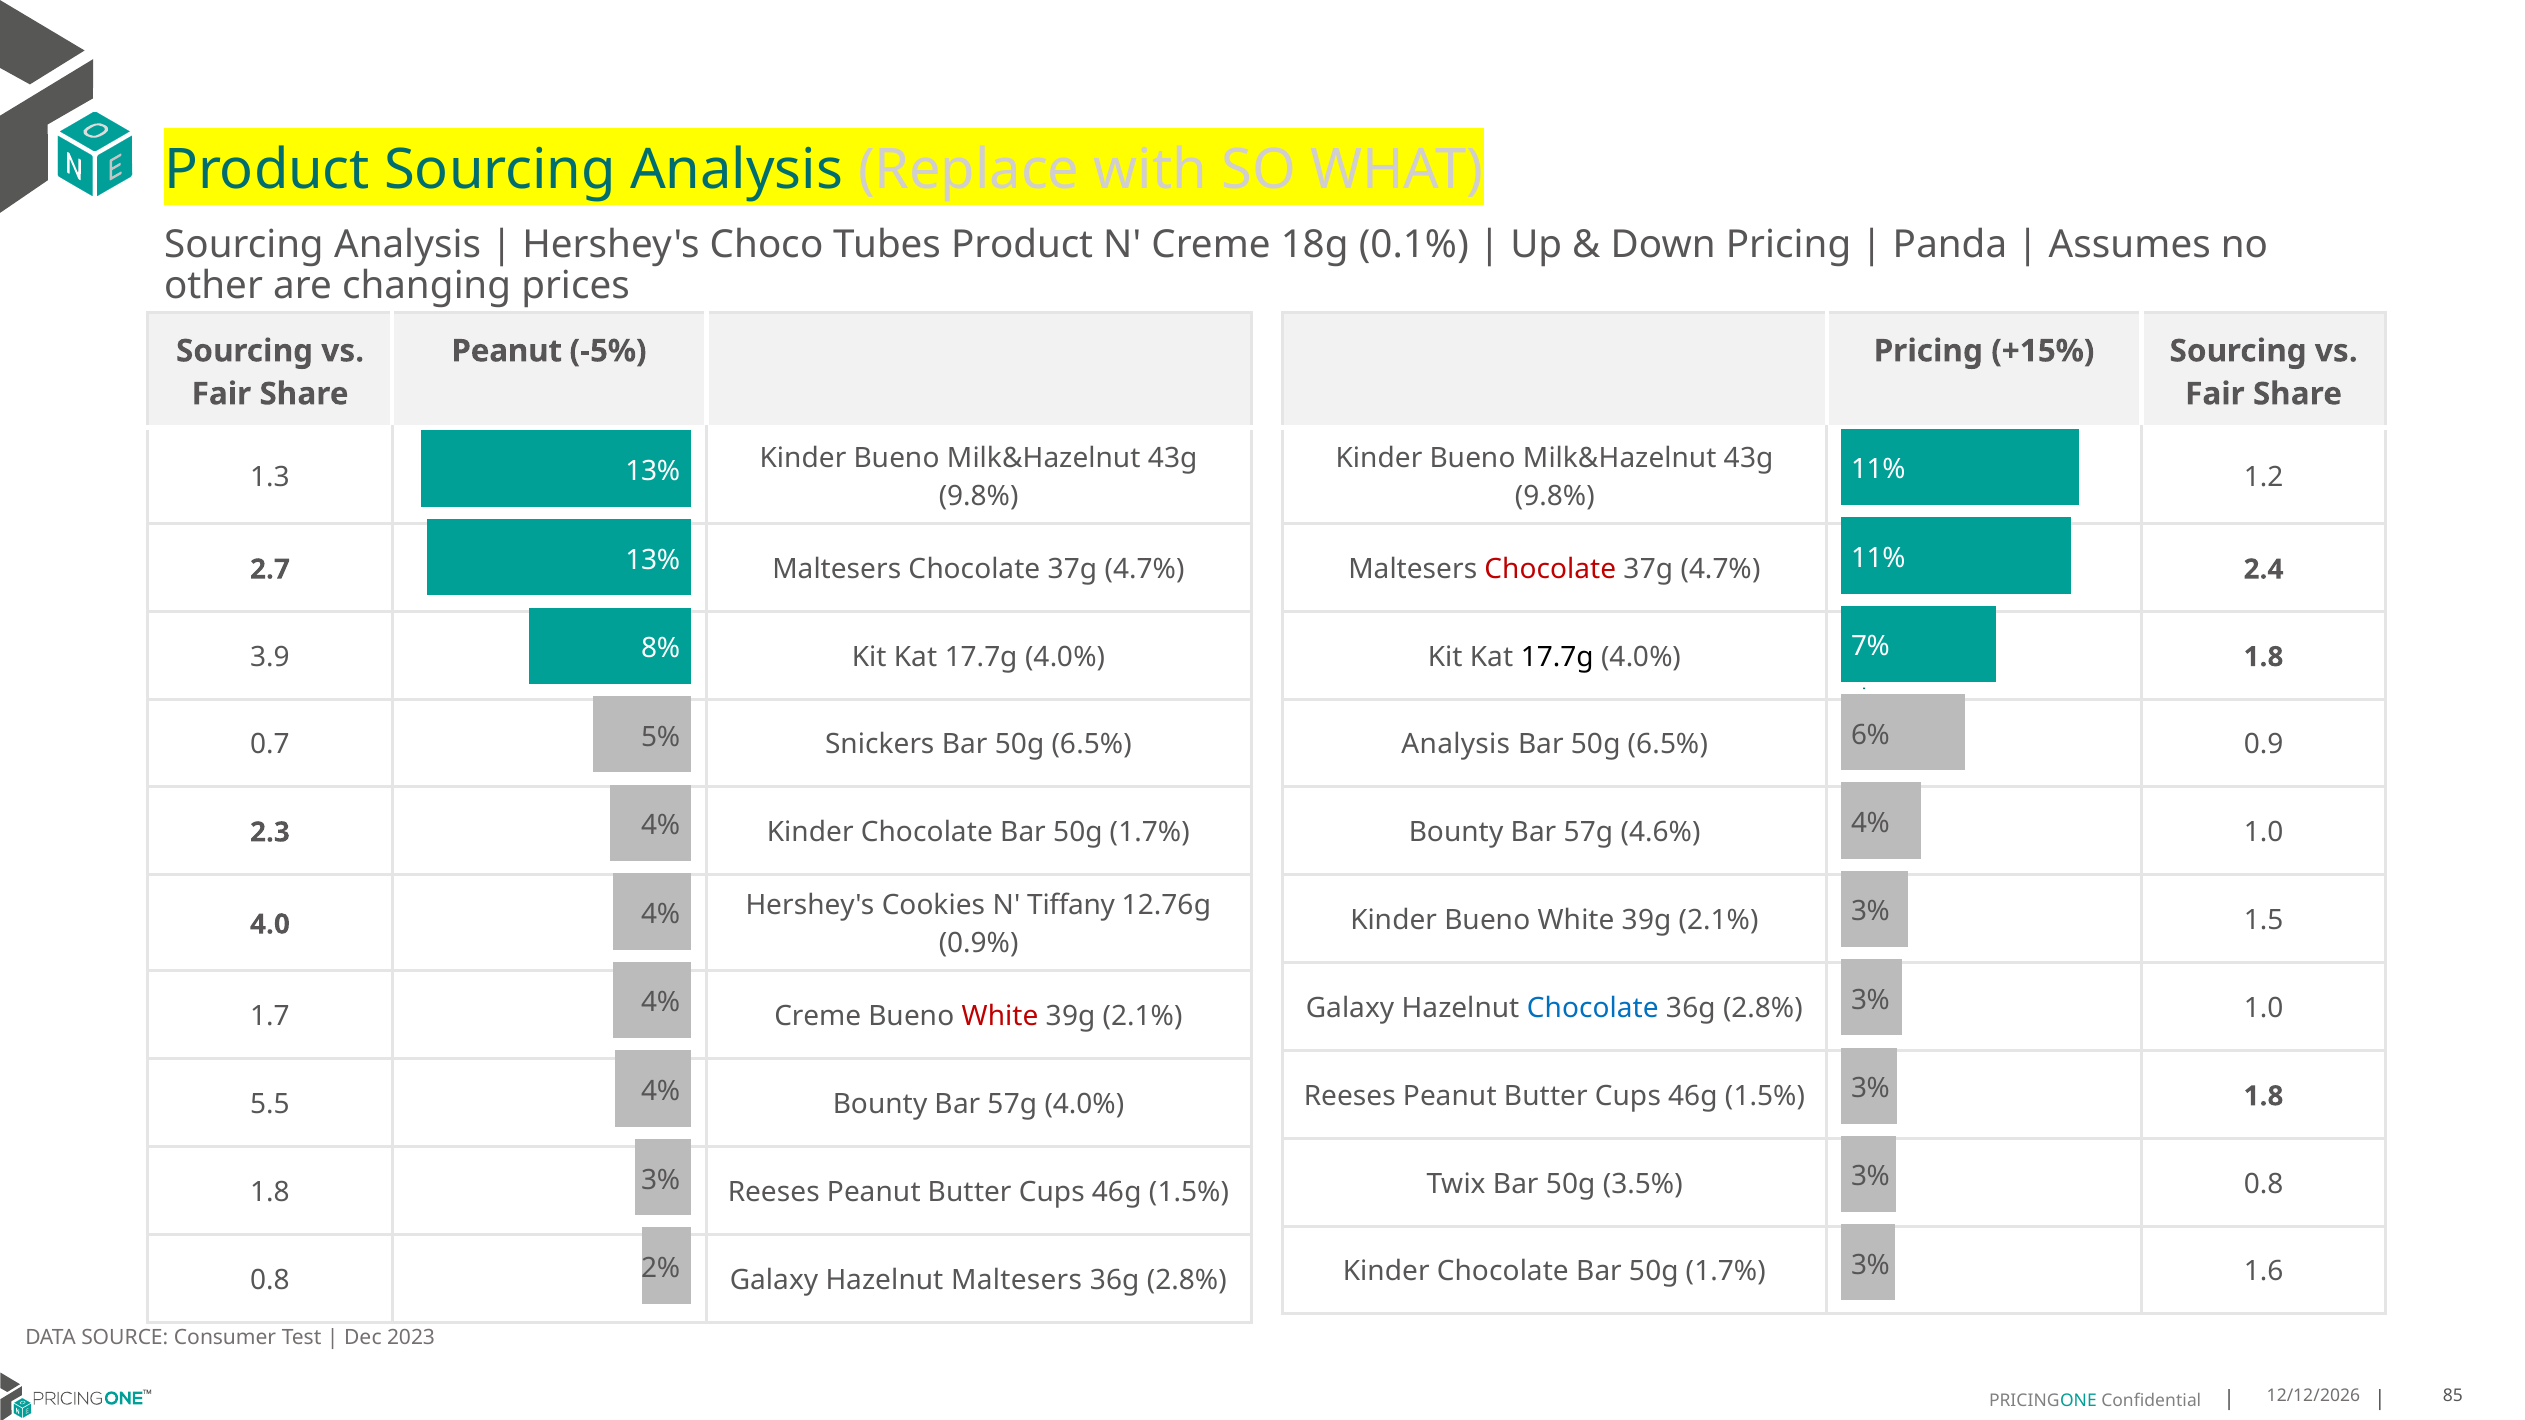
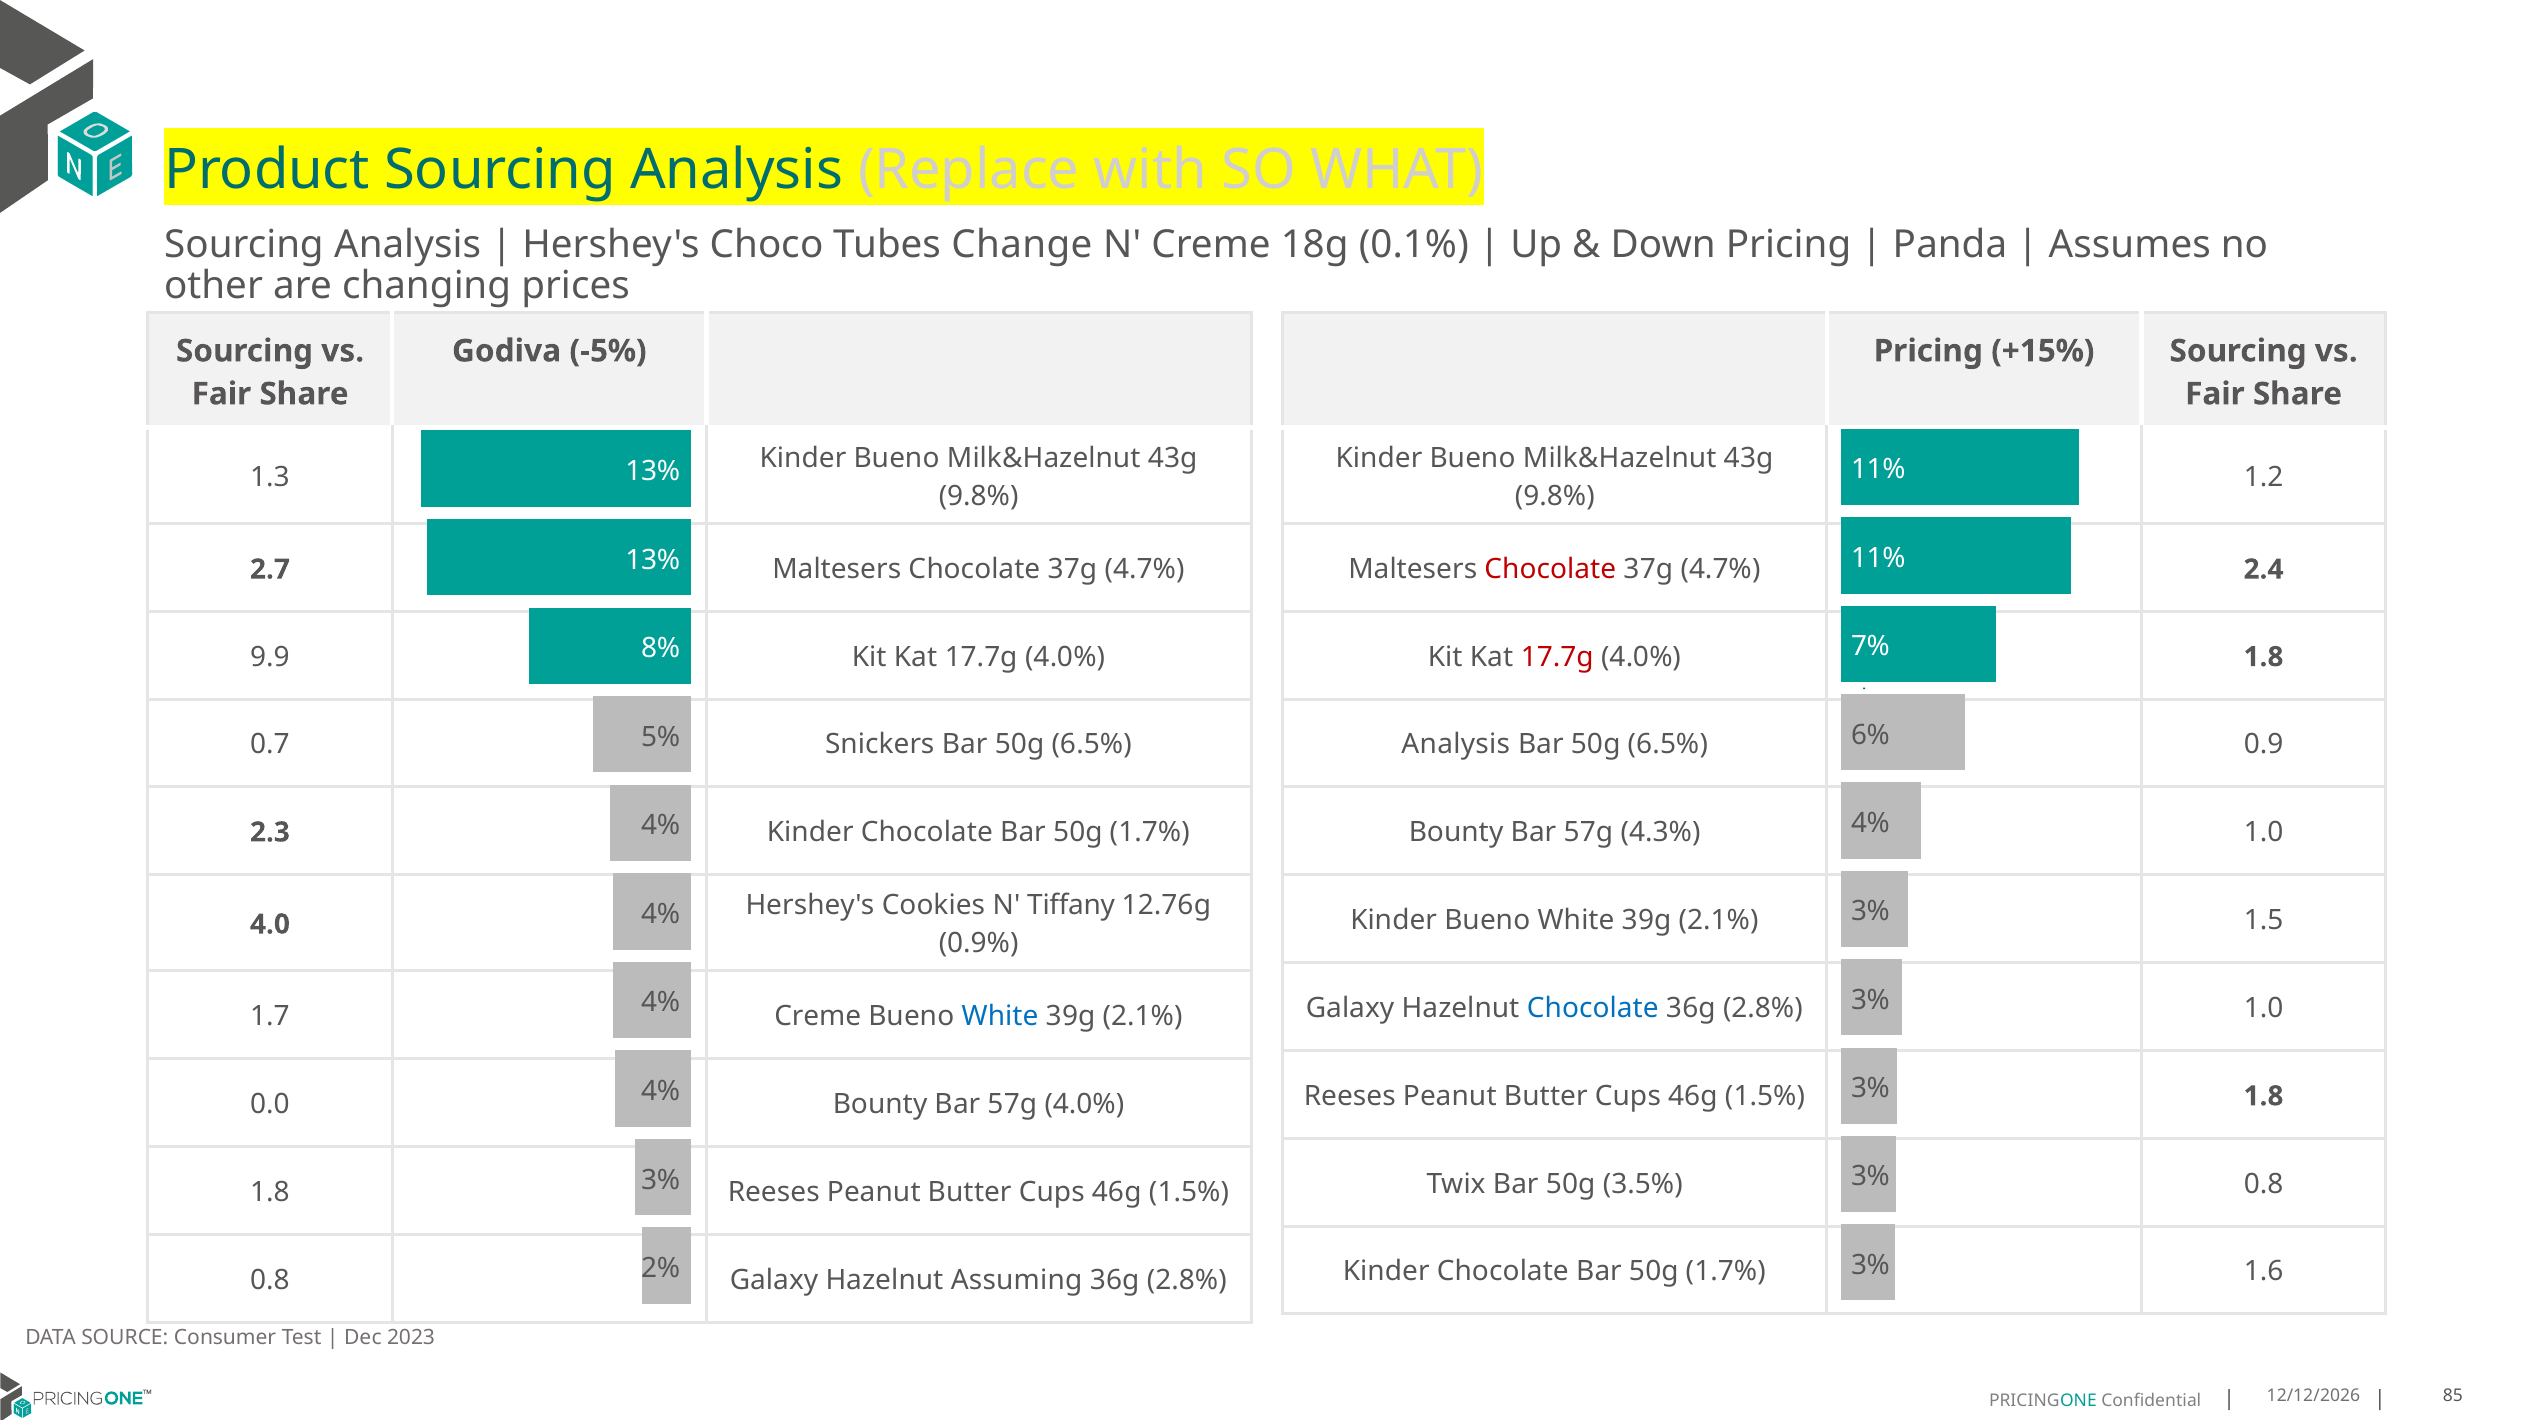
Tubes Product: Product -> Change (1022, 244)
Peanut: Peanut -> Godiva (507, 351)
3.9: 3.9 -> 9.9 (270, 657)
17.7g colour: black -> red (1557, 657)
4.6%: 4.6% -> 4.3% (1661, 832)
White colour: red -> blue (1000, 1017)
5.5: 5.5 -> 0.0 (270, 1104)
Hazelnut Maltesers: Maltesers -> Assuming (1017, 1280)
